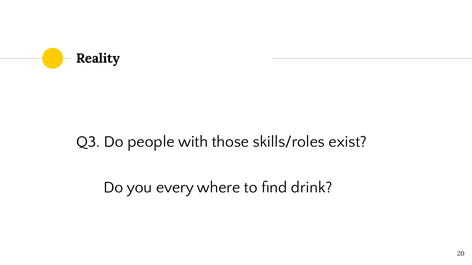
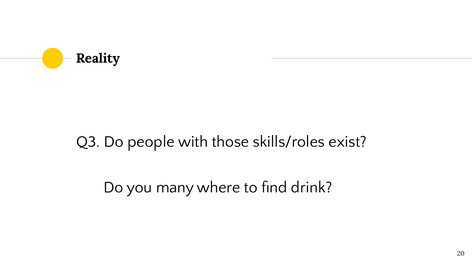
every: every -> many (175, 188)
